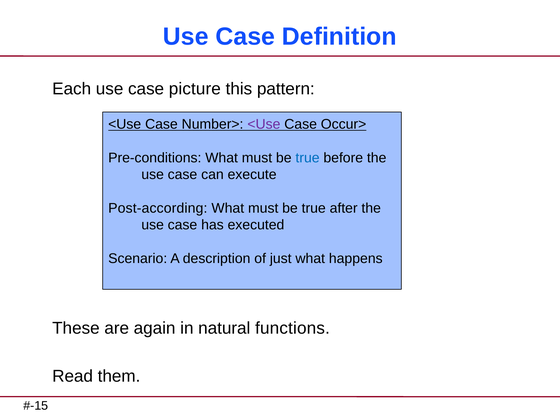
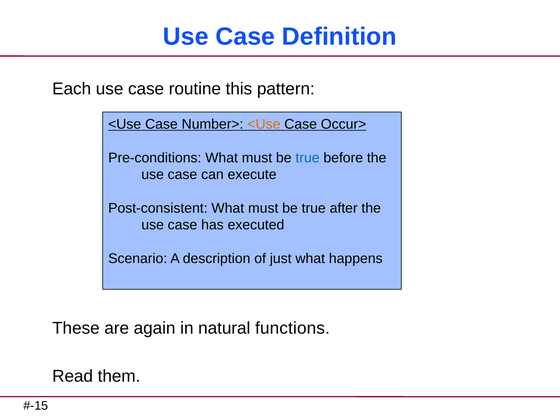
picture: picture -> routine (195, 89)
<Use colour: purple -> orange (264, 124)
Post-according: Post-according -> Post-consistent (158, 208)
